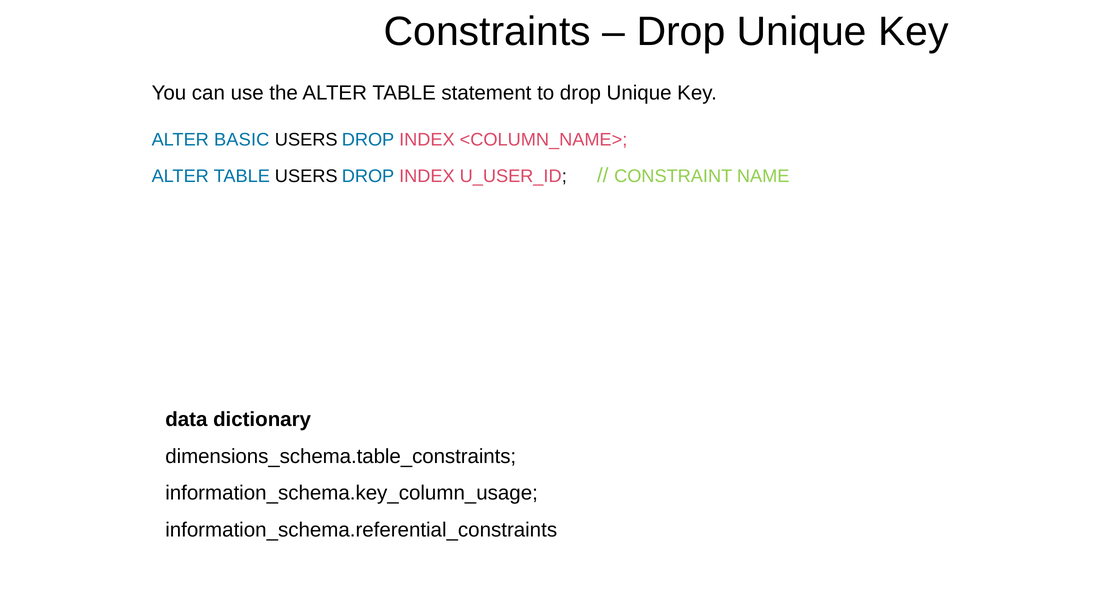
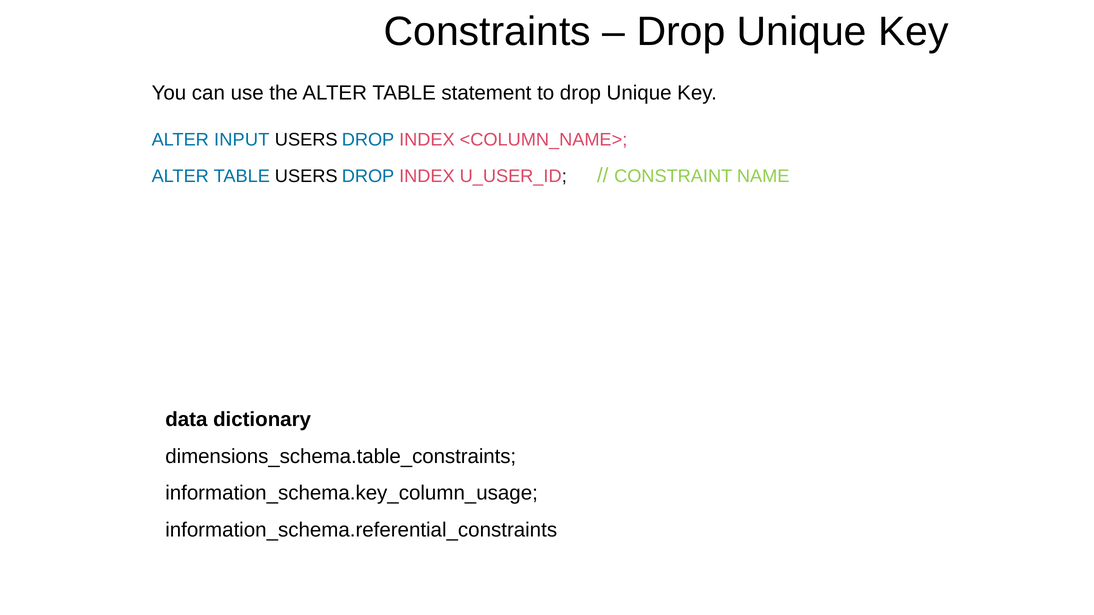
BASIC: BASIC -> INPUT (242, 140)
